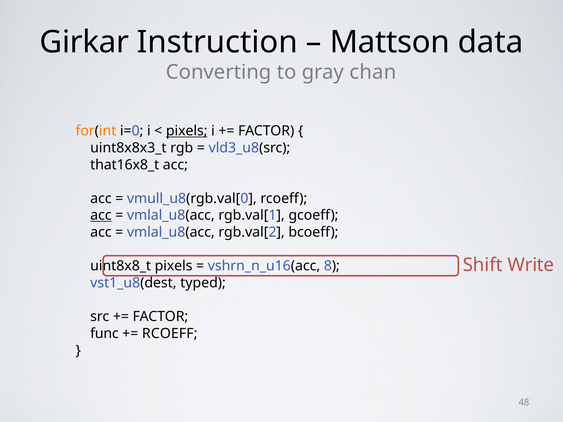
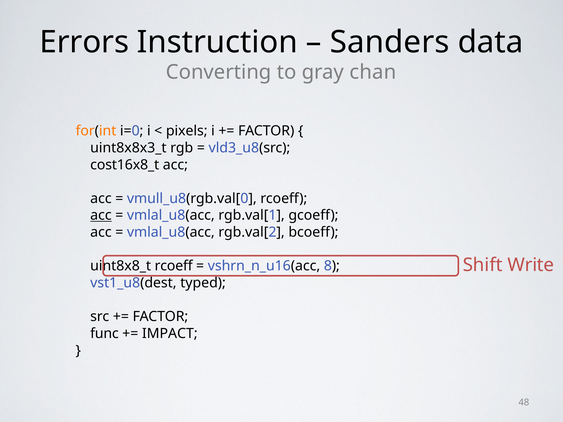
Girkar: Girkar -> Errors (84, 42)
Mattson: Mattson -> Sanders (390, 42)
pixels underline: present -> none (187, 131)
that16x8_t: that16x8_t -> cost16x8_t (125, 165)
uint8x8_t pixels: pixels -> rcoeff (174, 266)
RCOEFF: RCOEFF -> IMPACT (170, 334)
